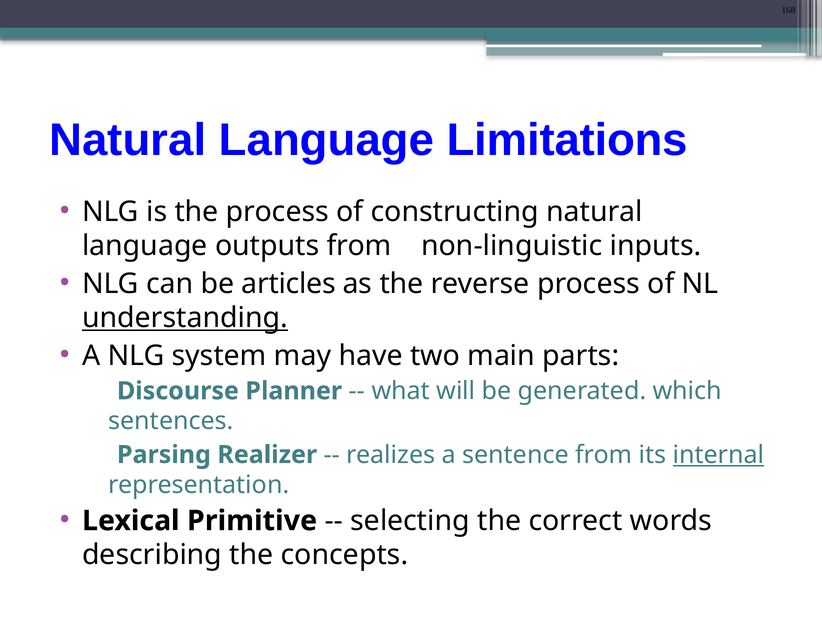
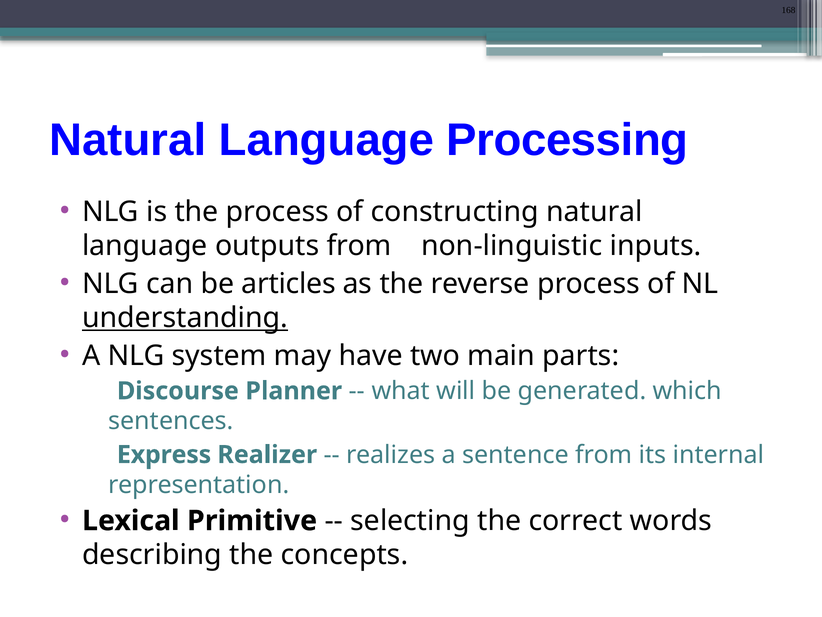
Limitations: Limitations -> Processing (567, 140)
Parsing: Parsing -> Express (164, 454)
internal underline: present -> none (719, 454)
